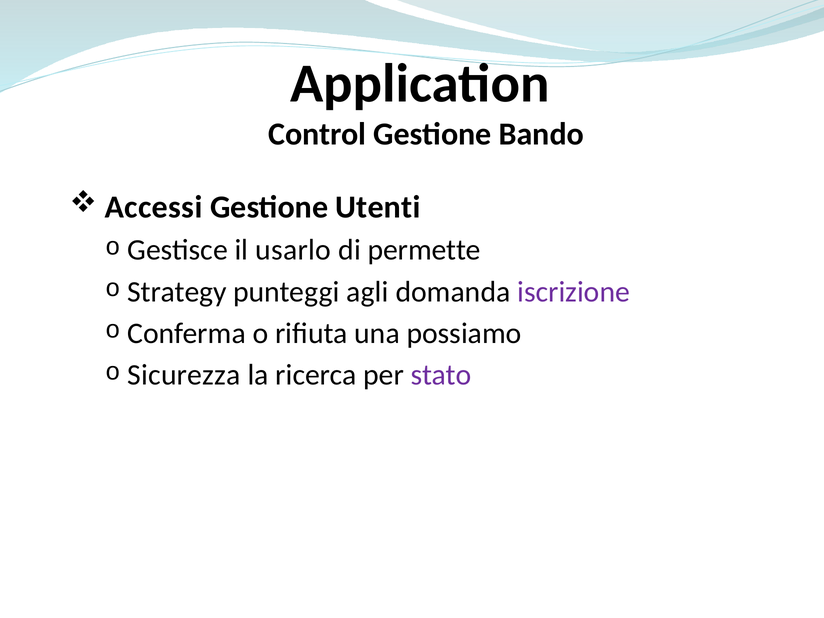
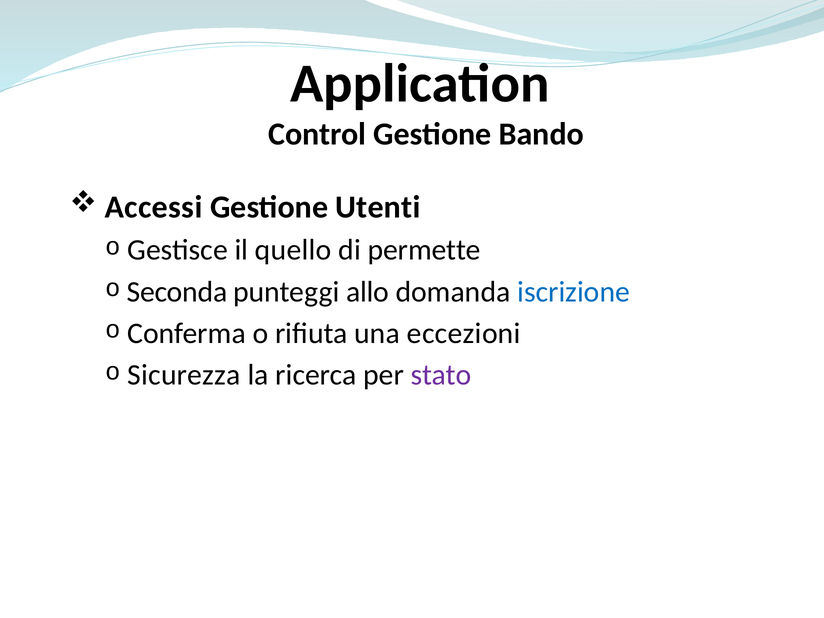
usarlo: usarlo -> quello (293, 250)
Strategy: Strategy -> Seconda (177, 292)
agli: agli -> allo (368, 292)
iscrizione colour: purple -> blue (574, 292)
possiamo: possiamo -> eccezioni (464, 333)
